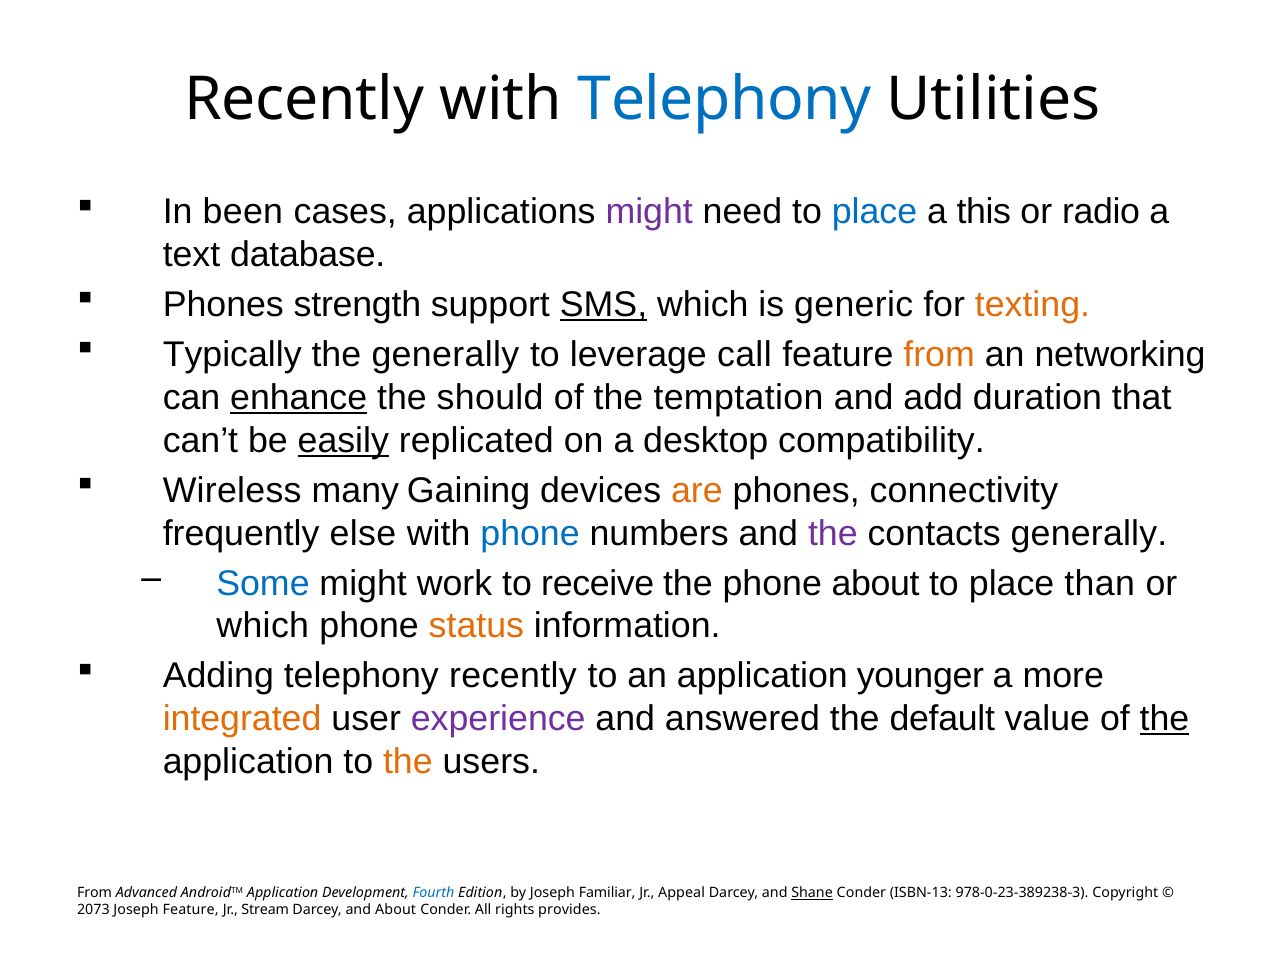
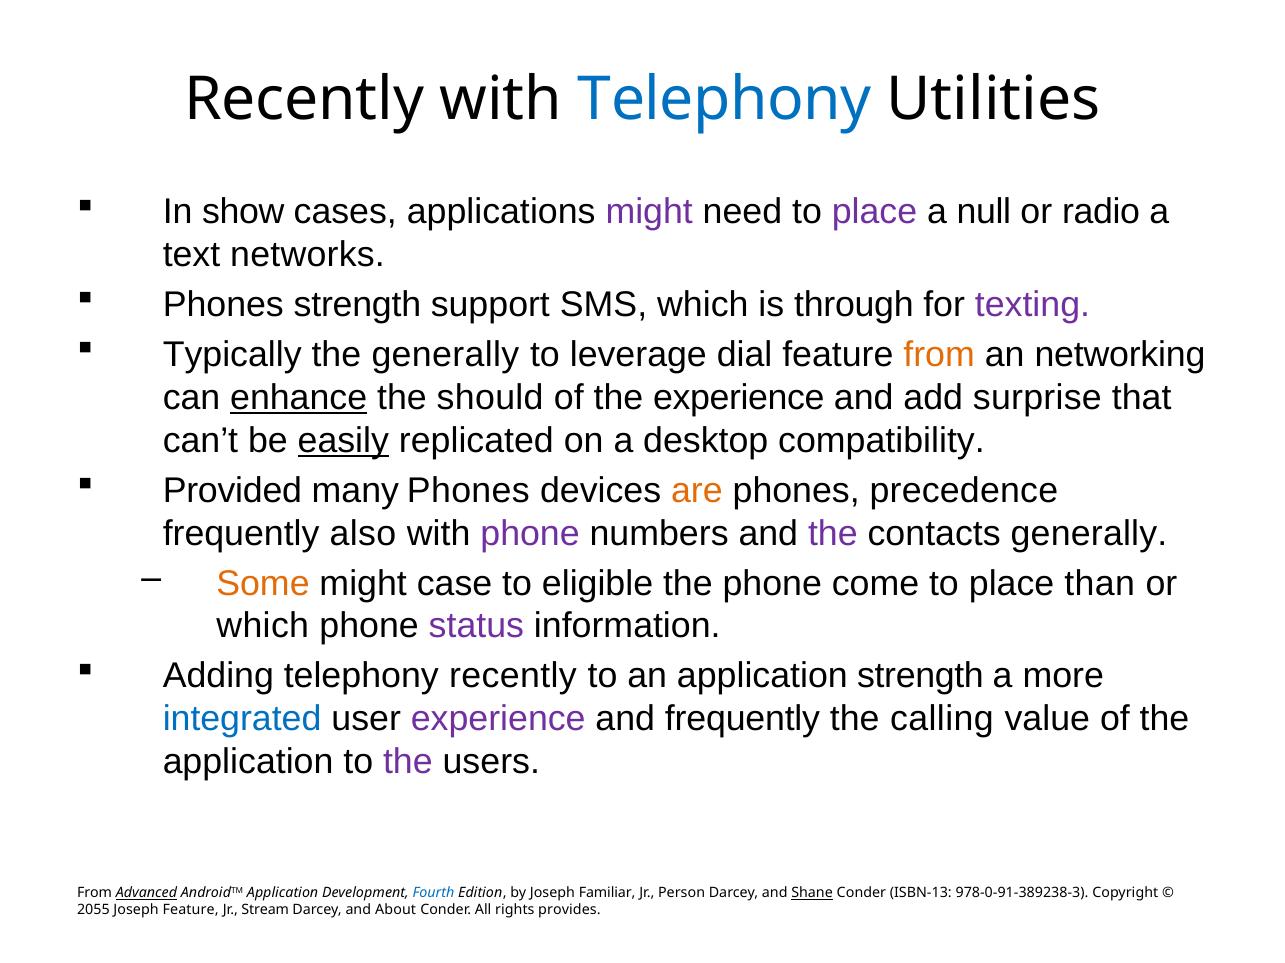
been: been -> show (243, 212)
place colour: blue -> purple (874, 212)
this: this -> null (984, 212)
database: database -> networks (308, 255)
SMS underline: present -> none (604, 305)
generic: generic -> through (854, 305)
texting colour: orange -> purple (1032, 305)
call: call -> dial (745, 355)
the temptation: temptation -> experience (739, 398)
duration: duration -> surprise (1037, 398)
Wireless: Wireless -> Provided (232, 491)
many Gaining: Gaining -> Phones (468, 491)
connectivity: connectivity -> precedence (964, 491)
else: else -> also (363, 534)
phone colour: blue -> purple (530, 534)
Some colour: blue -> orange (263, 584)
work: work -> case (455, 584)
receive: receive -> eligible (598, 584)
phone about: about -> come (876, 584)
status colour: orange -> purple (476, 627)
application younger: younger -> strength (920, 677)
integrated colour: orange -> blue (242, 719)
and answered: answered -> frequently (743, 719)
default: default -> calling (942, 719)
the underline: present -> none (1164, 719)
the colour: orange -> purple (408, 762)
Advanced underline: none -> present (146, 894)
Appeal: Appeal -> Person (682, 894)
978-0-23-389238-3: 978-0-23-389238-3 -> 978-0-91-389238-3 (1022, 894)
2073: 2073 -> 2055 (93, 911)
